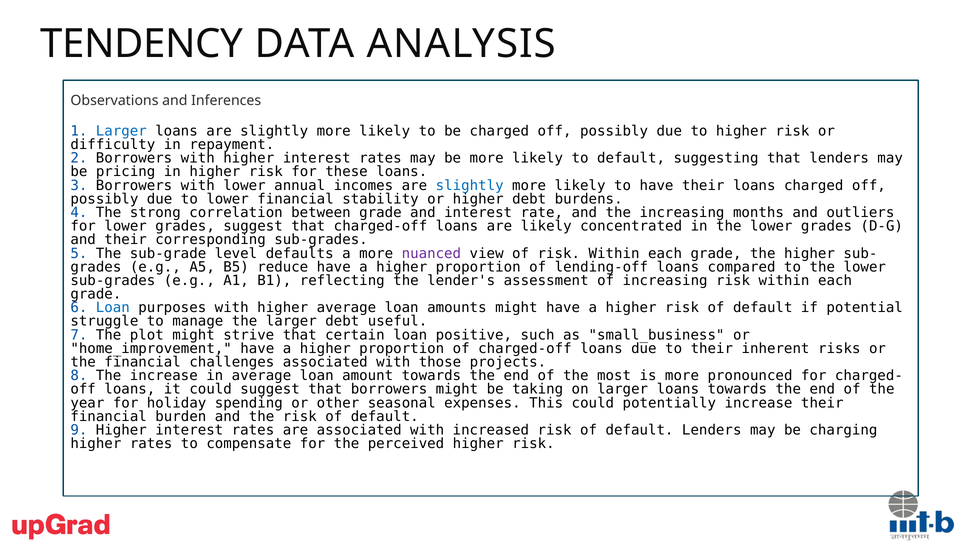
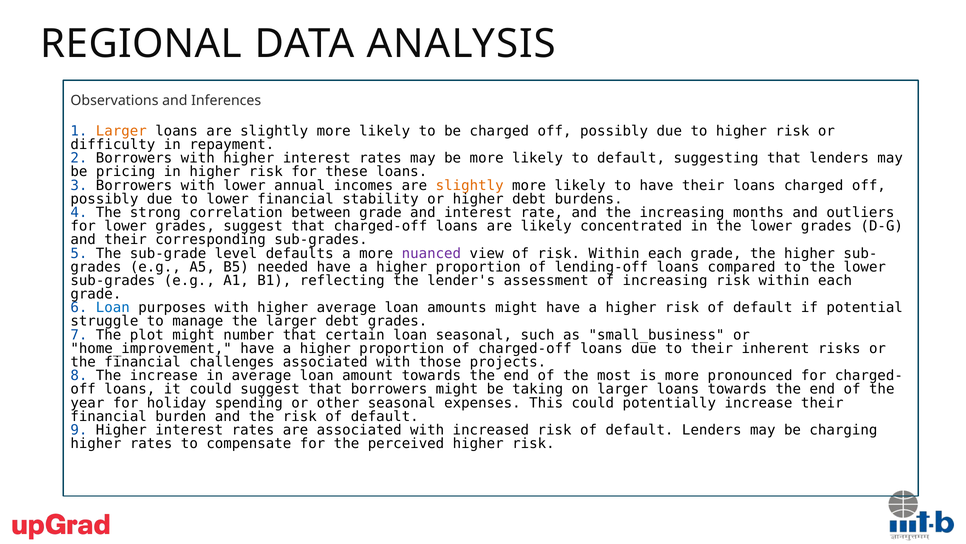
TENDENCY: TENDENCY -> REGIONAL (141, 44)
Larger colour: blue -> orange (121, 131)
slightly colour: blue -> orange (470, 185)
reduce: reduce -> needed (283, 267)
debt useful: useful -> grades (398, 321)
strive: strive -> number (249, 335)
loan positive: positive -> seasonal (474, 335)
